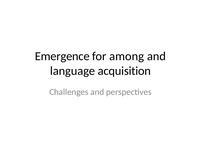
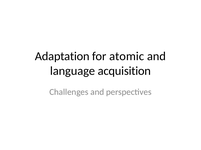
Emergence: Emergence -> Adaptation (62, 56)
among: among -> atomic (127, 56)
